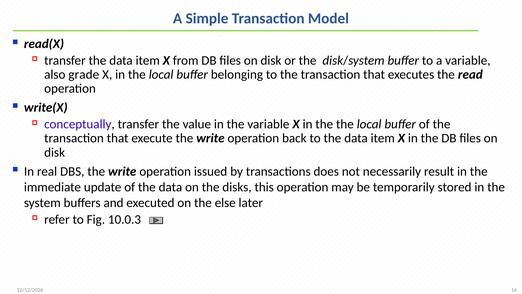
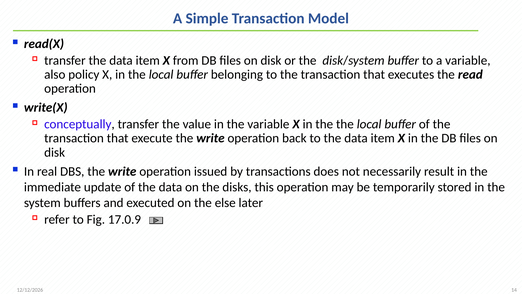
grade: grade -> policy (84, 74)
10.0.3: 10.0.3 -> 17.0.9 (124, 219)
